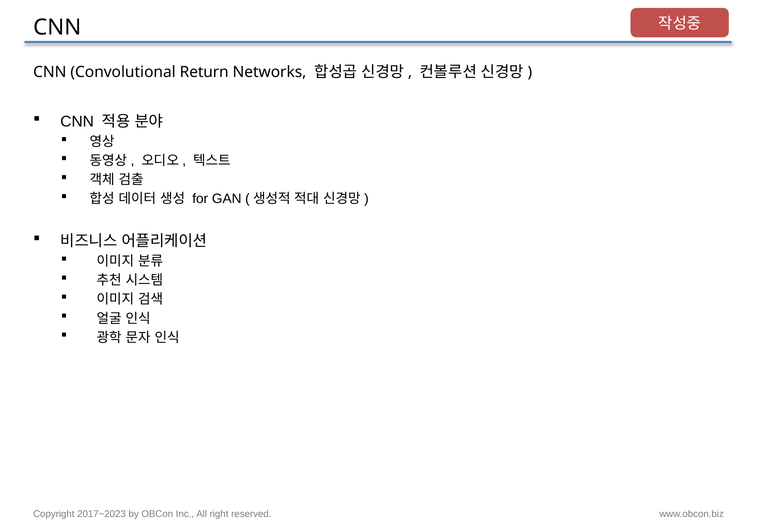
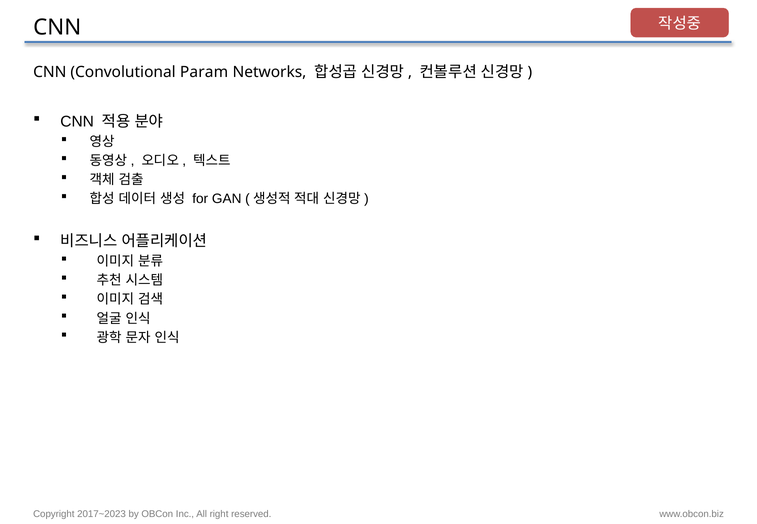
Return: Return -> Param (204, 72)
